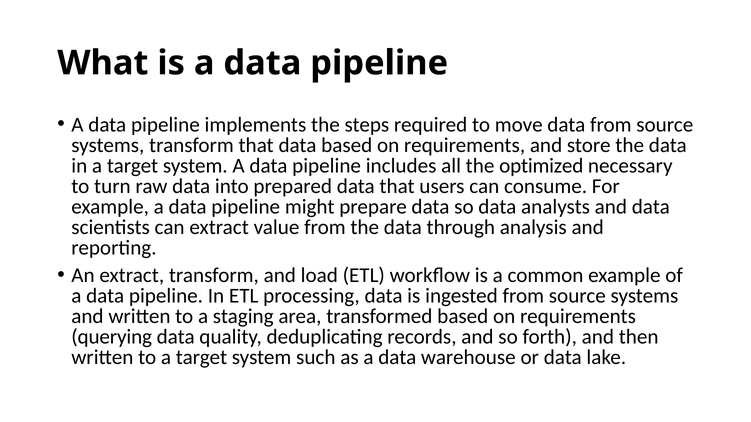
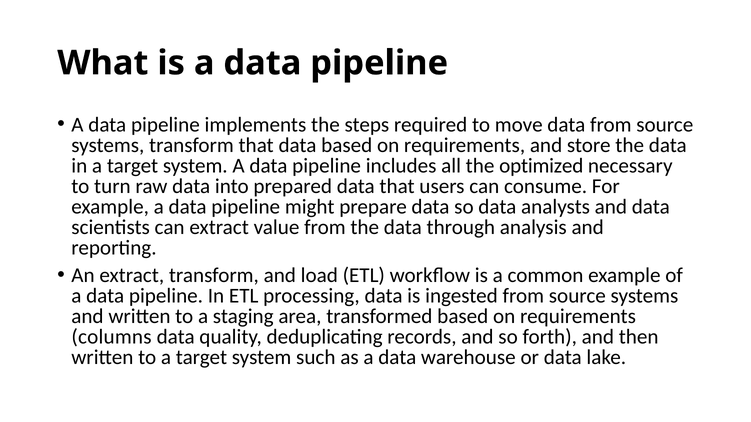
querying: querying -> columns (111, 337)
